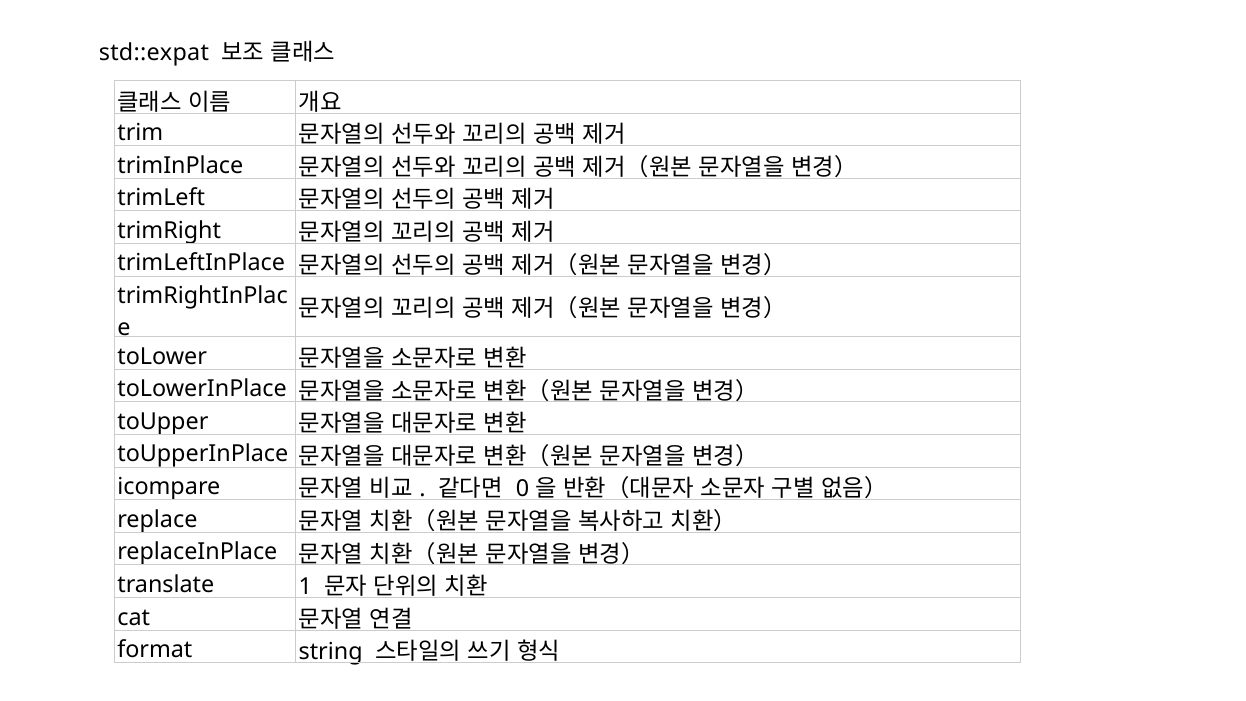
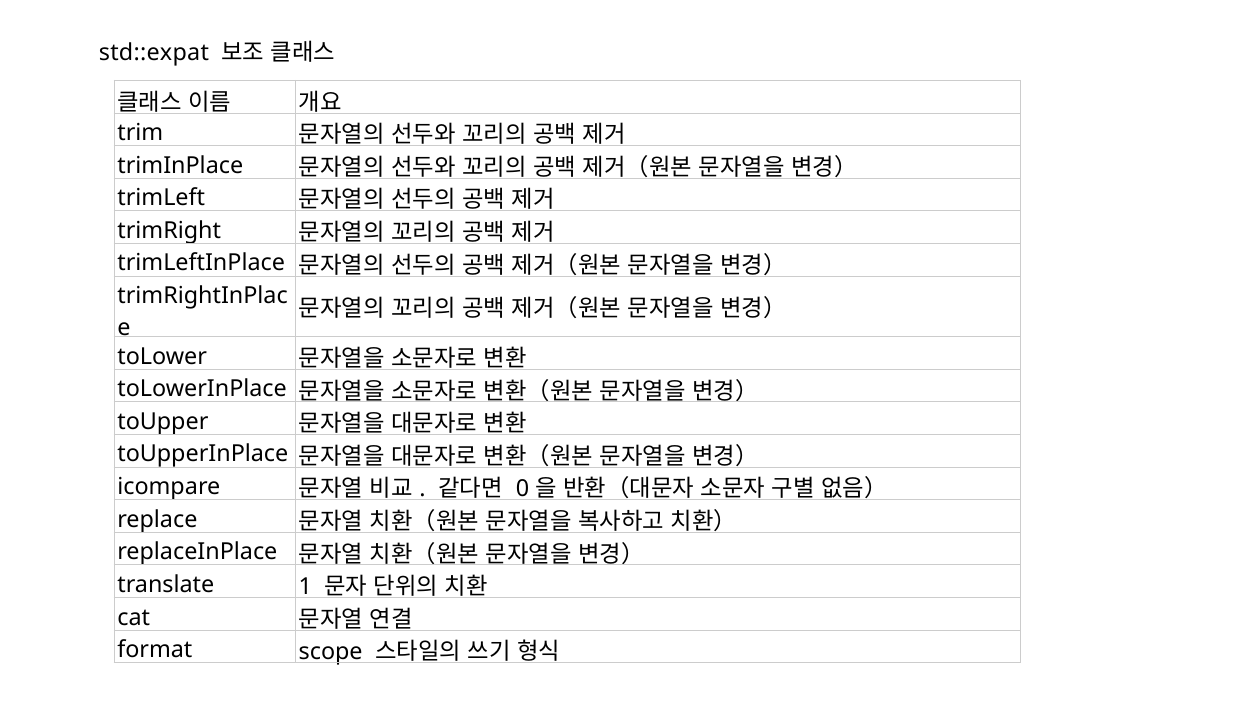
string: string -> scope (331, 652)
